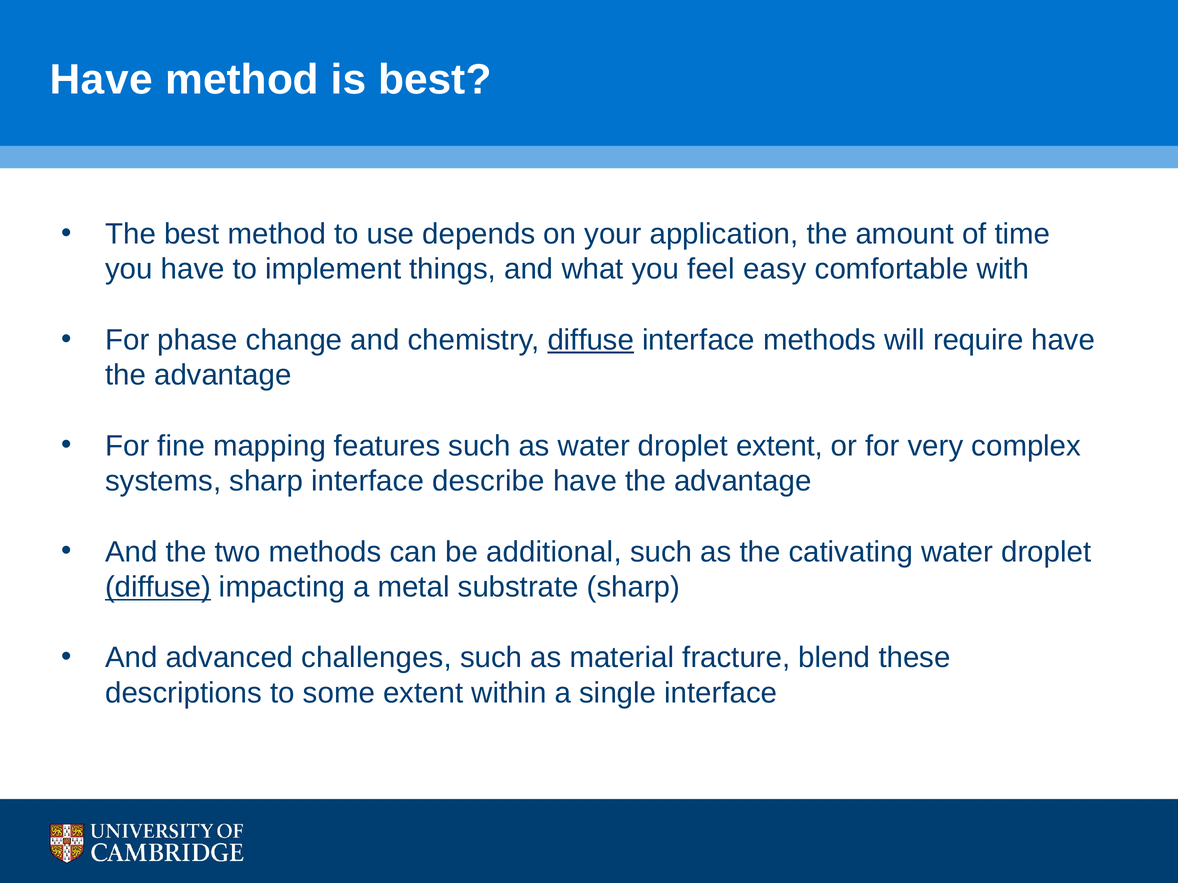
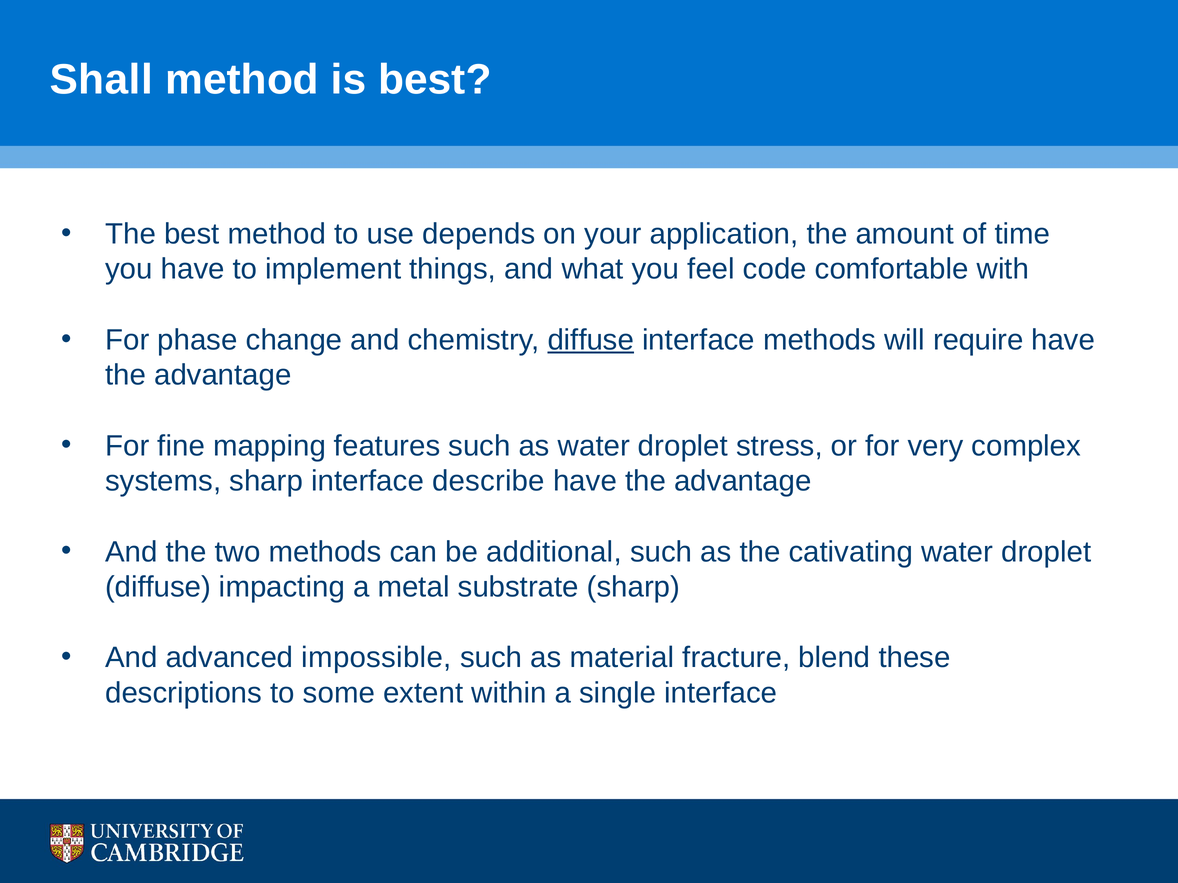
Have: Have -> Shall (101, 80)
easy: easy -> code (775, 269)
droplet extent: extent -> stress (779, 446)
diffuse underline: present -> none (158, 587)
challenges: challenges -> impossible (377, 658)
